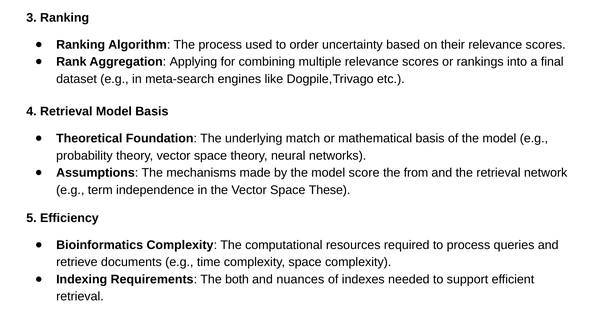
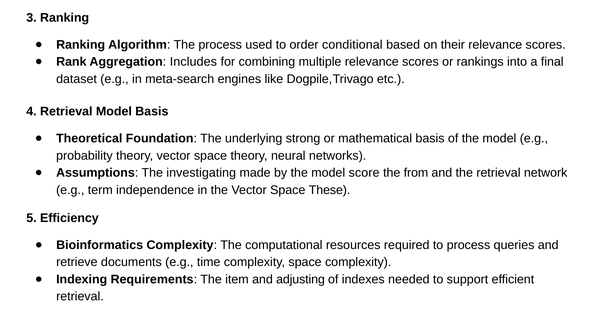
uncertainty: uncertainty -> conditional (352, 45)
Applying: Applying -> Includes (193, 62)
match: match -> strong (303, 138)
mechanisms: mechanisms -> investigating (201, 173)
both: both -> item (237, 279)
nuances: nuances -> adjusting (300, 279)
